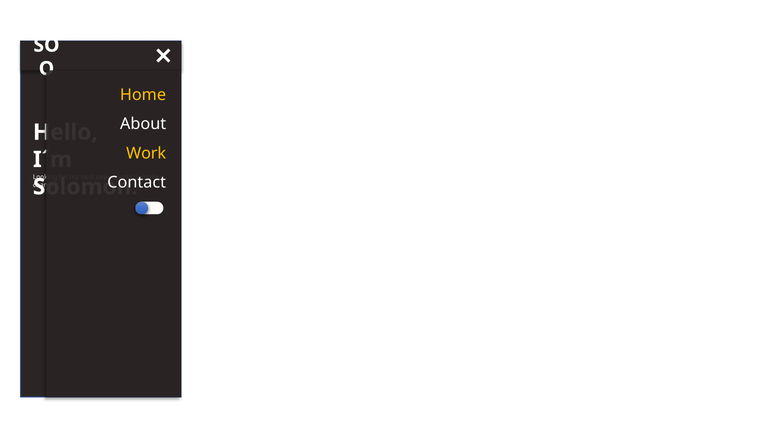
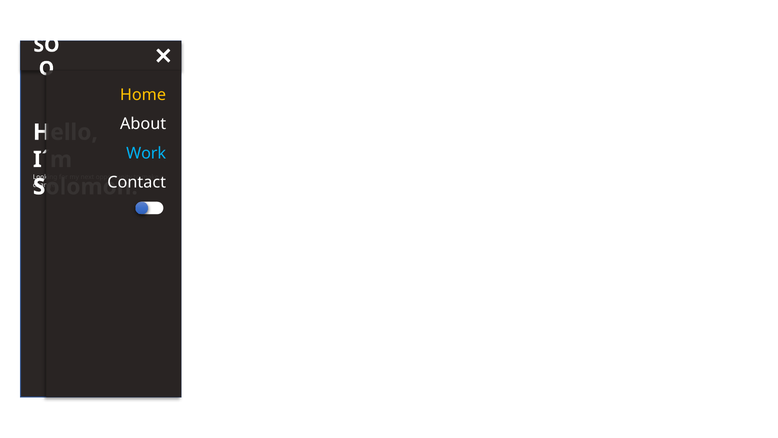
Work colour: yellow -> light blue (146, 153)
